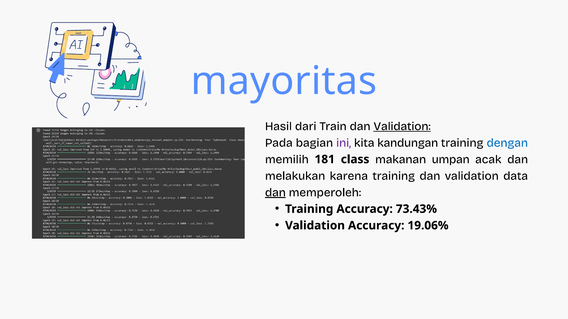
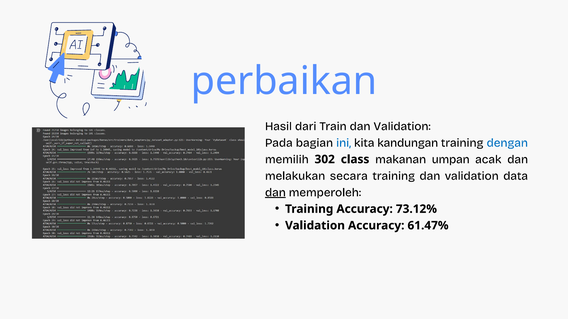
mayoritas: mayoritas -> perbaikan (284, 81)
Validation underline: present -> none (402, 126)
ini colour: purple -> blue (344, 143)
181: 181 -> 302 (325, 160)
karena: karena -> secara (349, 176)
73.43%: 73.43% -> 73.12% (416, 209)
19.06%: 19.06% -> 61.47% (428, 226)
